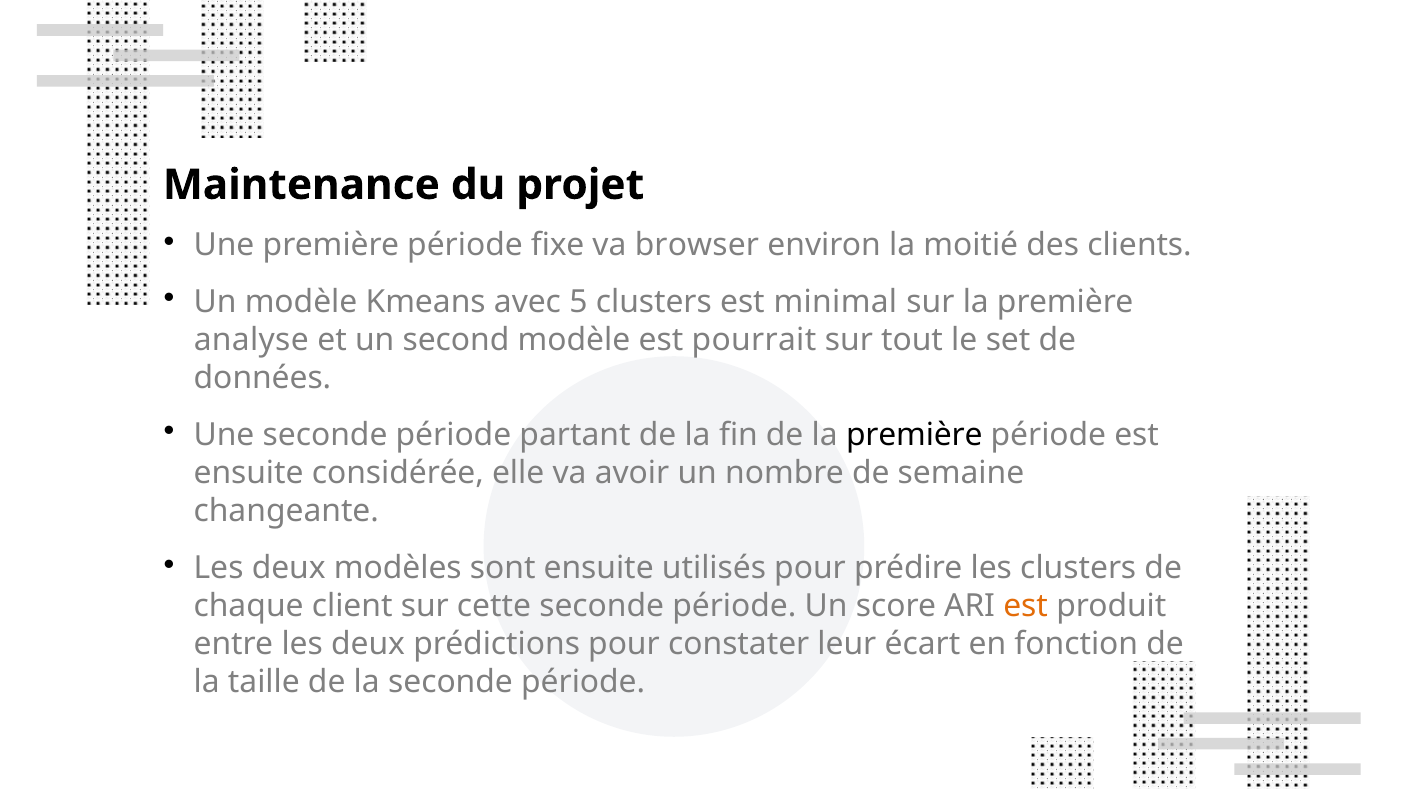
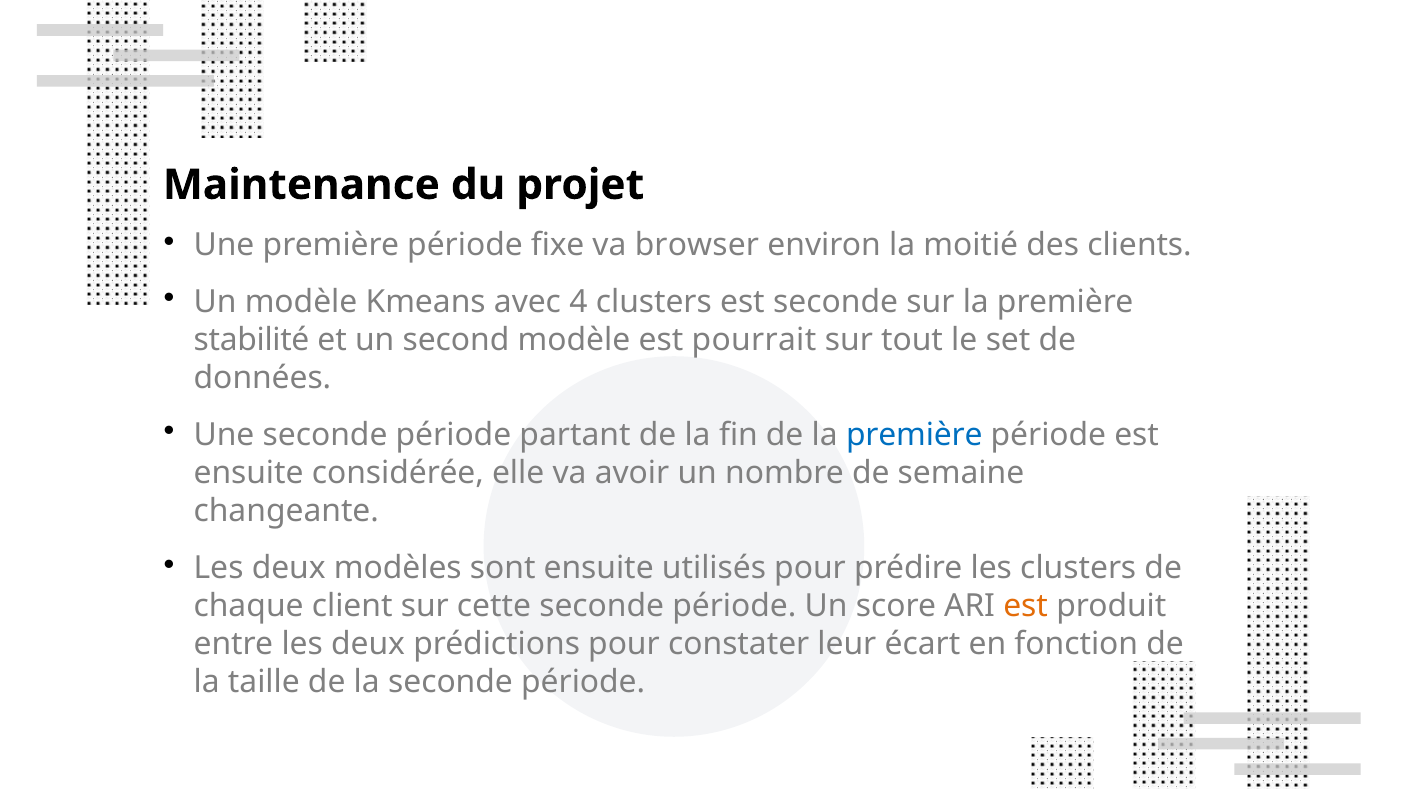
5: 5 -> 4 (578, 302)
est minimal: minimal -> seconde (836, 302)
analyse: analyse -> stabilité (252, 340)
première colour: black -> blue (914, 435)
